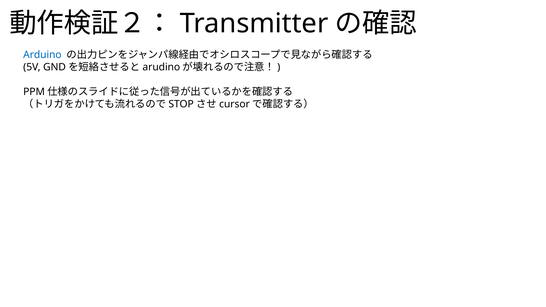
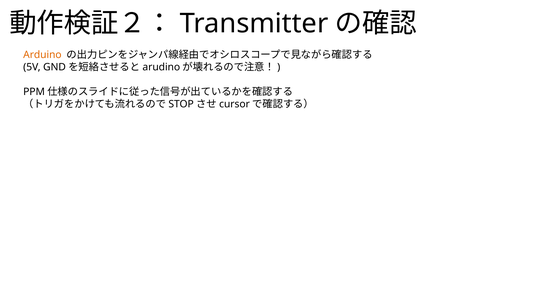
Arduino colour: blue -> orange (42, 55)
